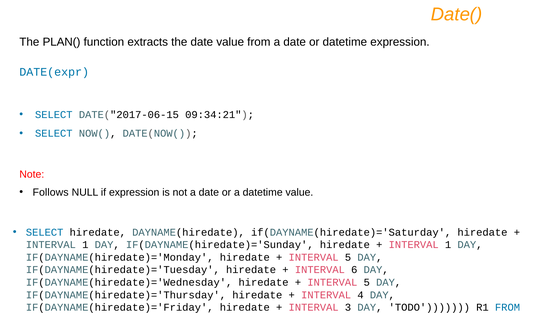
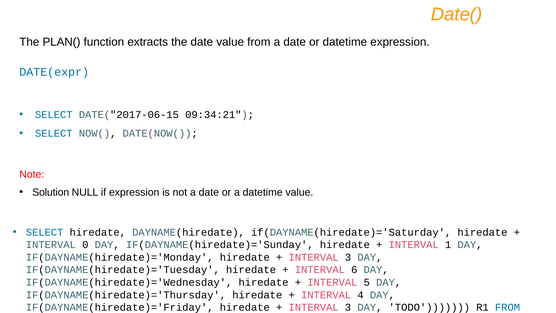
Follows: Follows -> Solution (51, 192)
1: 1 -> 0 (85, 245)
5: 5 -> 3 (348, 257)
